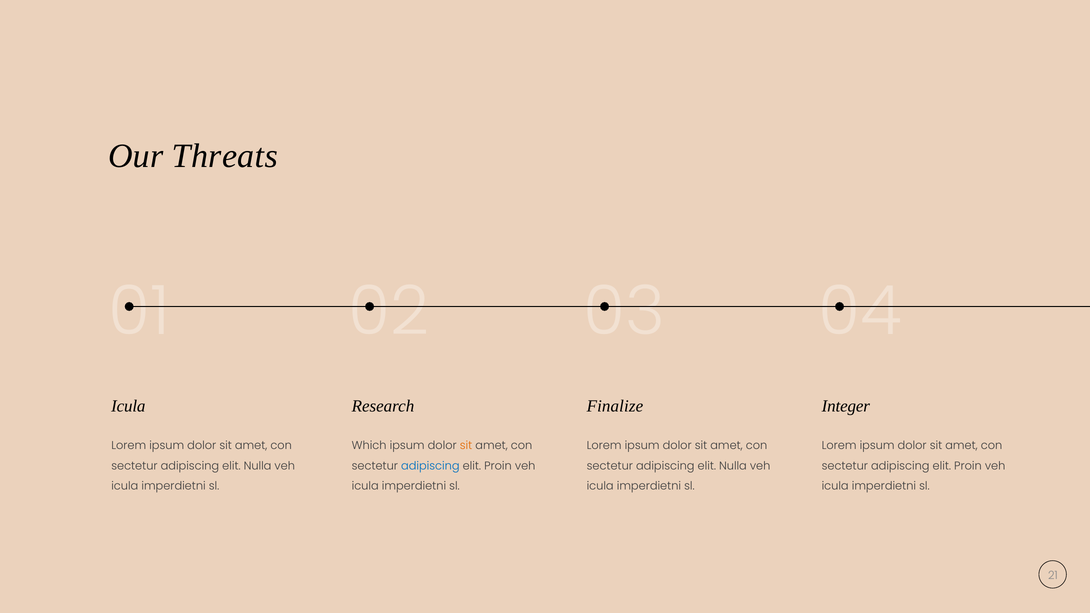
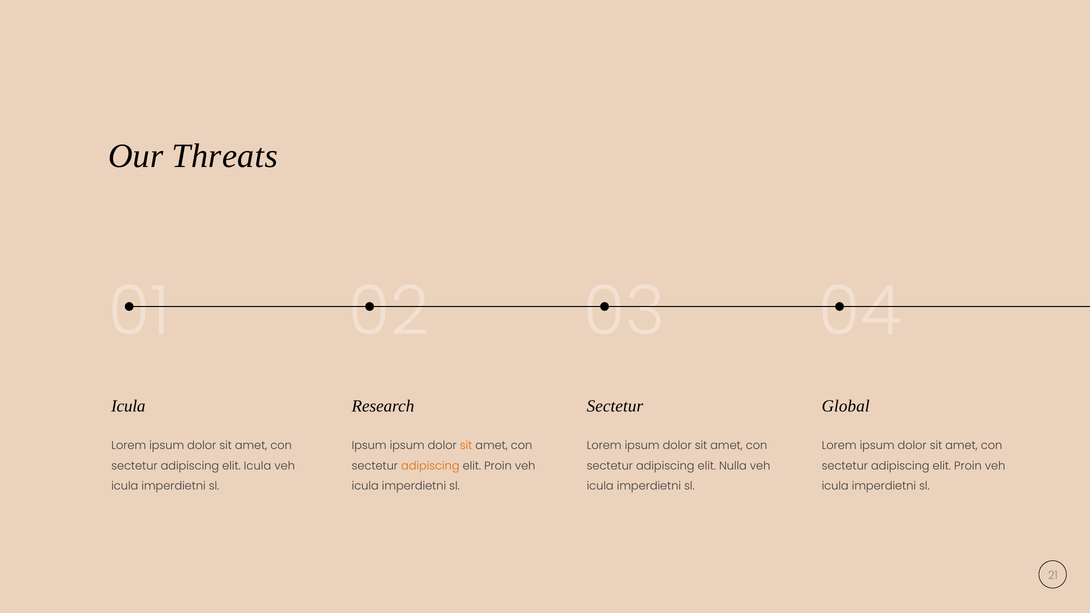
Finalize: Finalize -> Sectetur (615, 406)
Integer: Integer -> Global (846, 406)
Which: Which -> Ipsum (369, 445)
Nulla: Nulla -> Icula (257, 466)
adipiscing colour: blue -> orange (430, 466)
